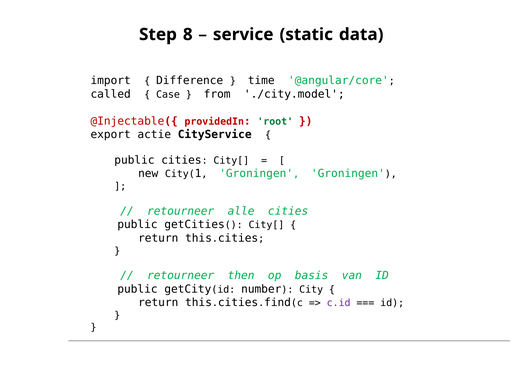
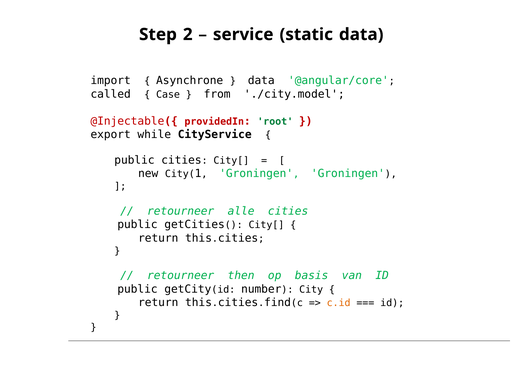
8: 8 -> 2 (188, 34)
Difference: Difference -> Asynchrone (190, 81)
time: time -> data (261, 81)
actie: actie -> while (154, 135)
c.id colour: purple -> orange (339, 303)
